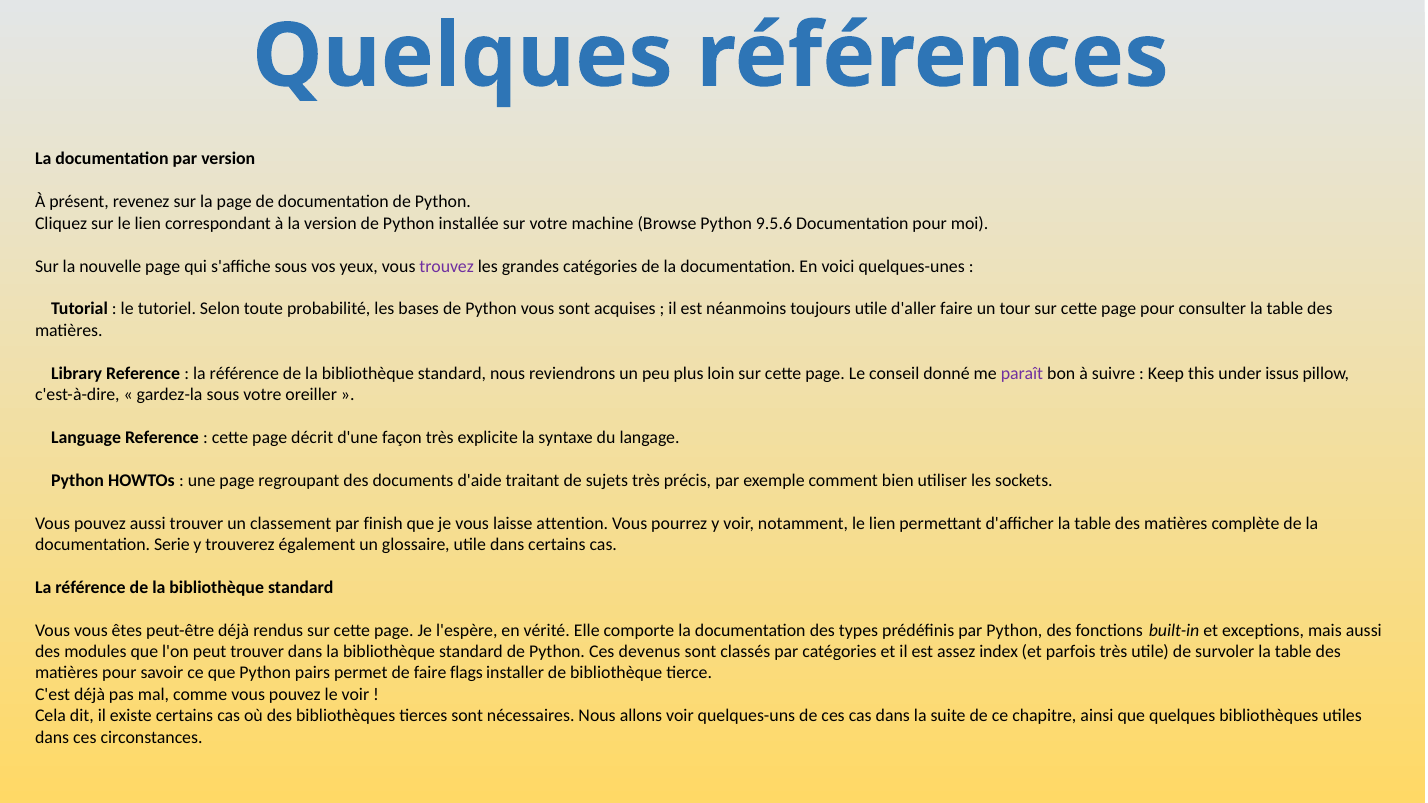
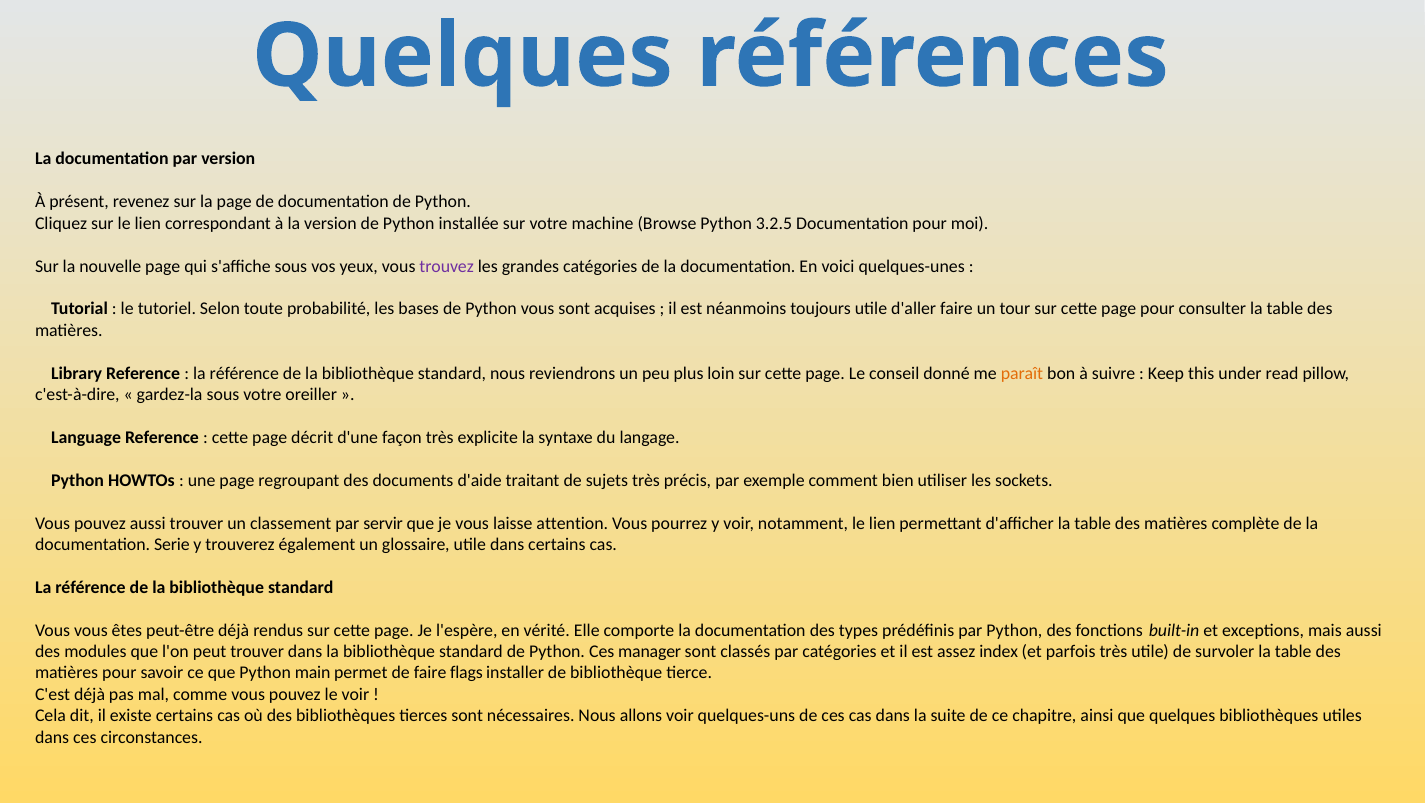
9.5.6: 9.5.6 -> 3.2.5 (774, 223)
paraît colour: purple -> orange (1022, 373)
issus: issus -> read (1282, 373)
finish: finish -> servir (383, 523)
devenus: devenus -> manager (650, 652)
pairs: pairs -> main (313, 673)
